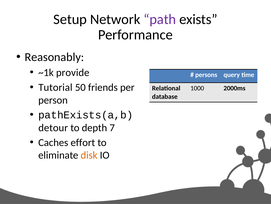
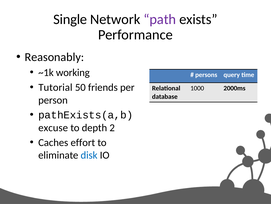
Setup: Setup -> Single (70, 19)
provide: provide -> working (73, 72)
detour: detour -> excuse (53, 127)
7: 7 -> 2 (112, 127)
disk colour: orange -> blue (89, 155)
